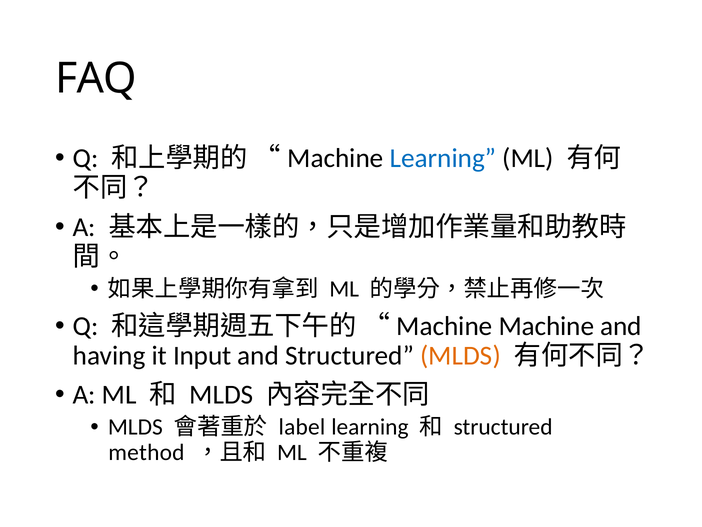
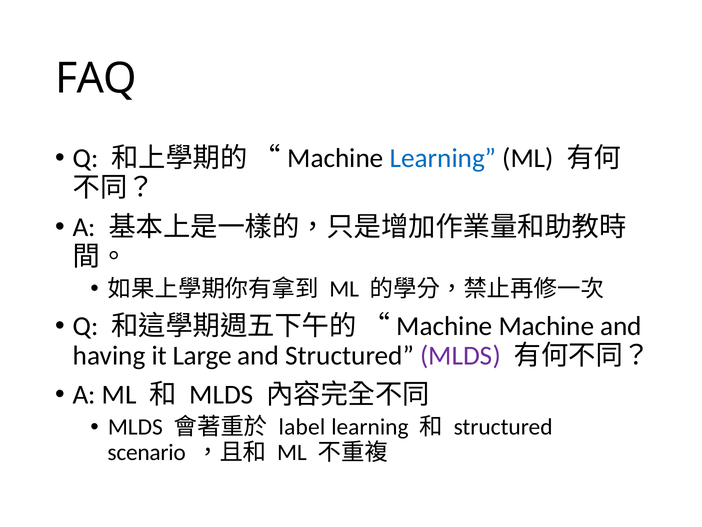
Input: Input -> Large (202, 355)
MLDS colour: orange -> purple (460, 355)
method: method -> scenario (147, 452)
